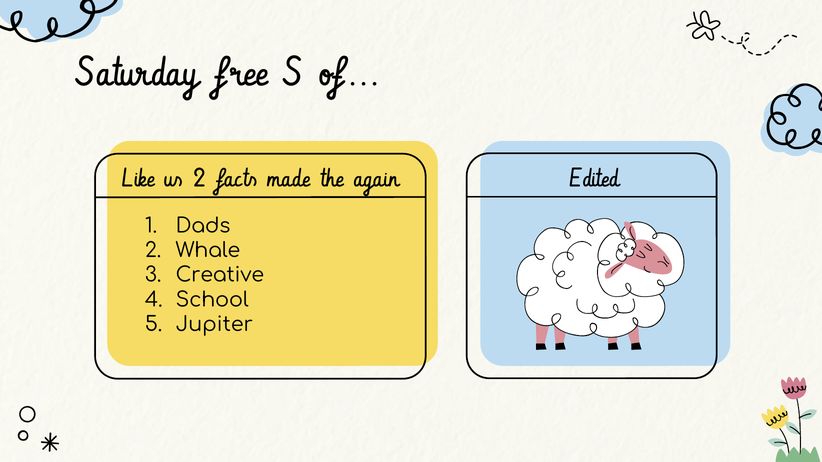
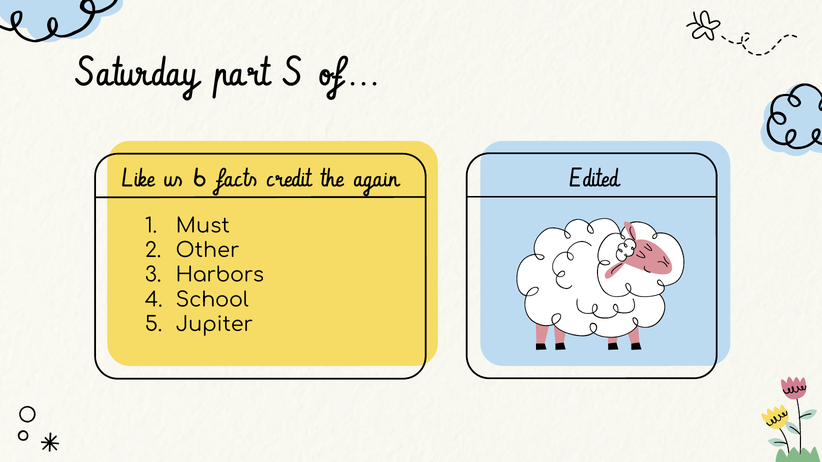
free: free -> part (241, 73)
us 2: 2 -> 6 (199, 179)
made: made -> credit (289, 179)
Dads: Dads -> Must (203, 226)
Whale: Whale -> Other (208, 251)
Creative: Creative -> Harbors (220, 275)
